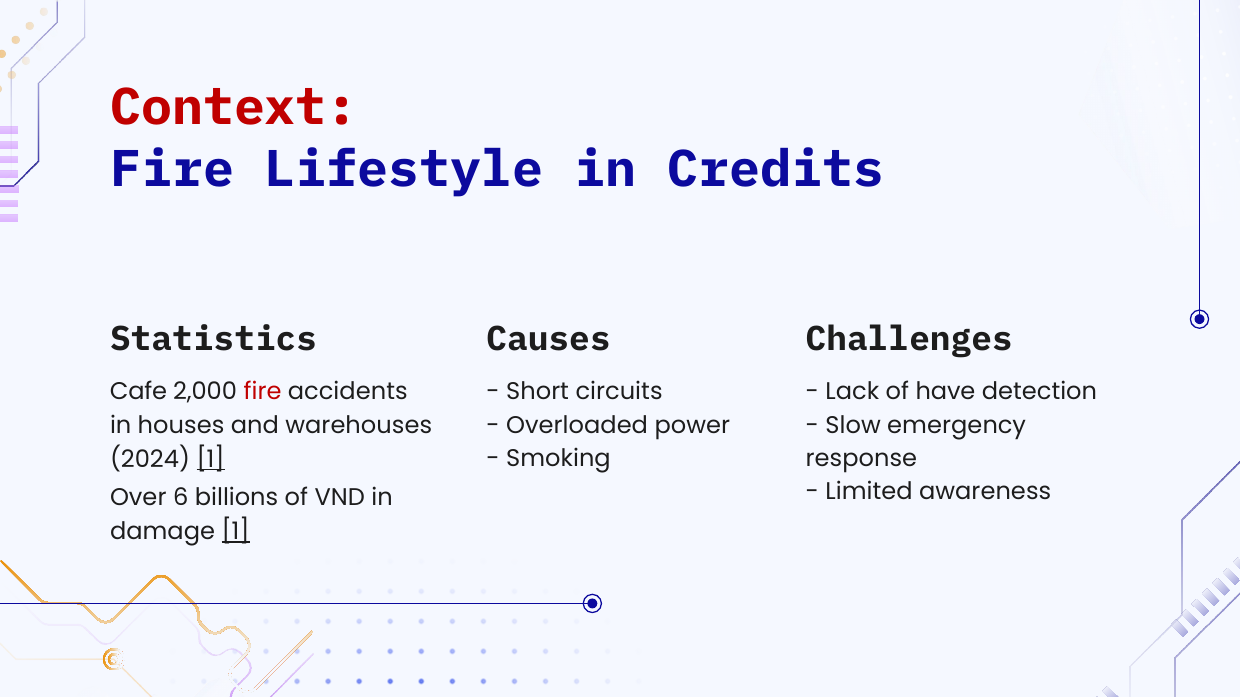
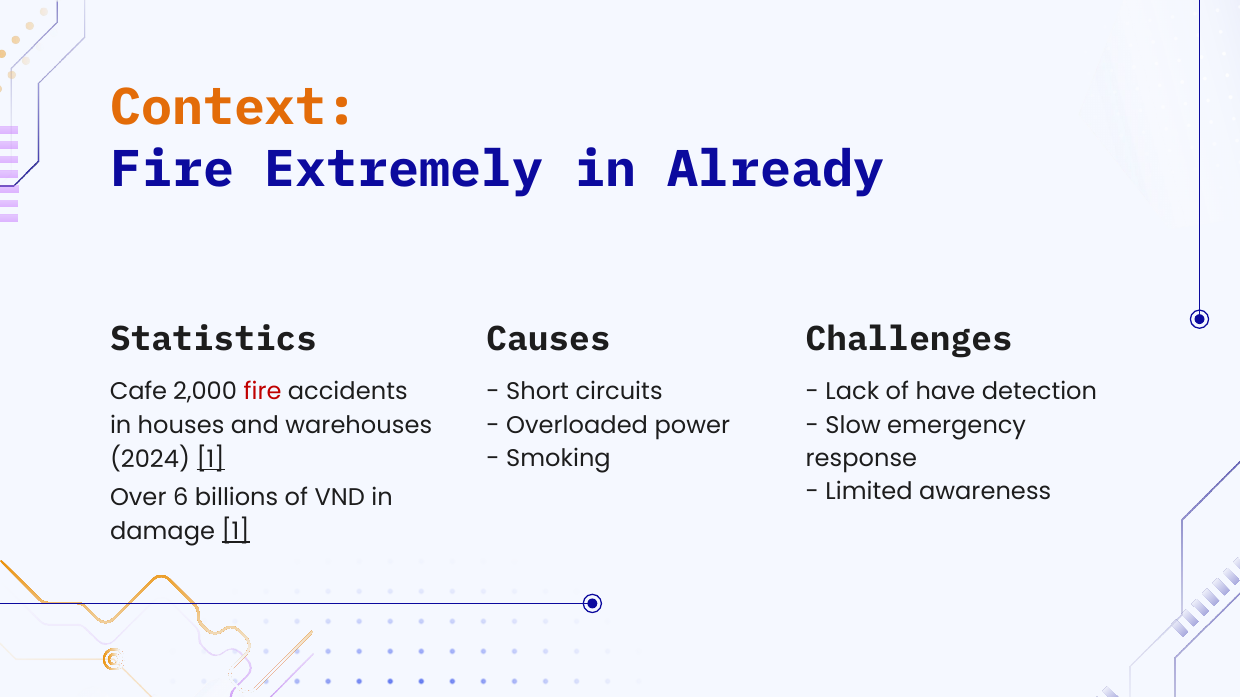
Context colour: red -> orange (234, 107)
Lifestyle: Lifestyle -> Extremely (404, 169)
Credits: Credits -> Already (776, 169)
